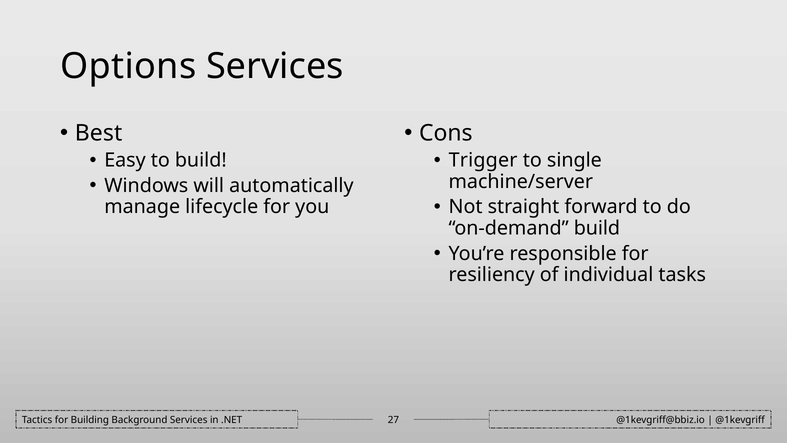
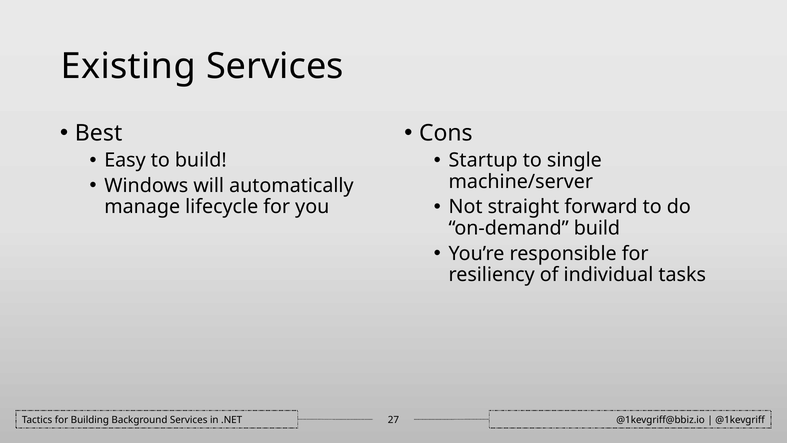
Options: Options -> Existing (128, 66)
Trigger: Trigger -> Startup (483, 160)
